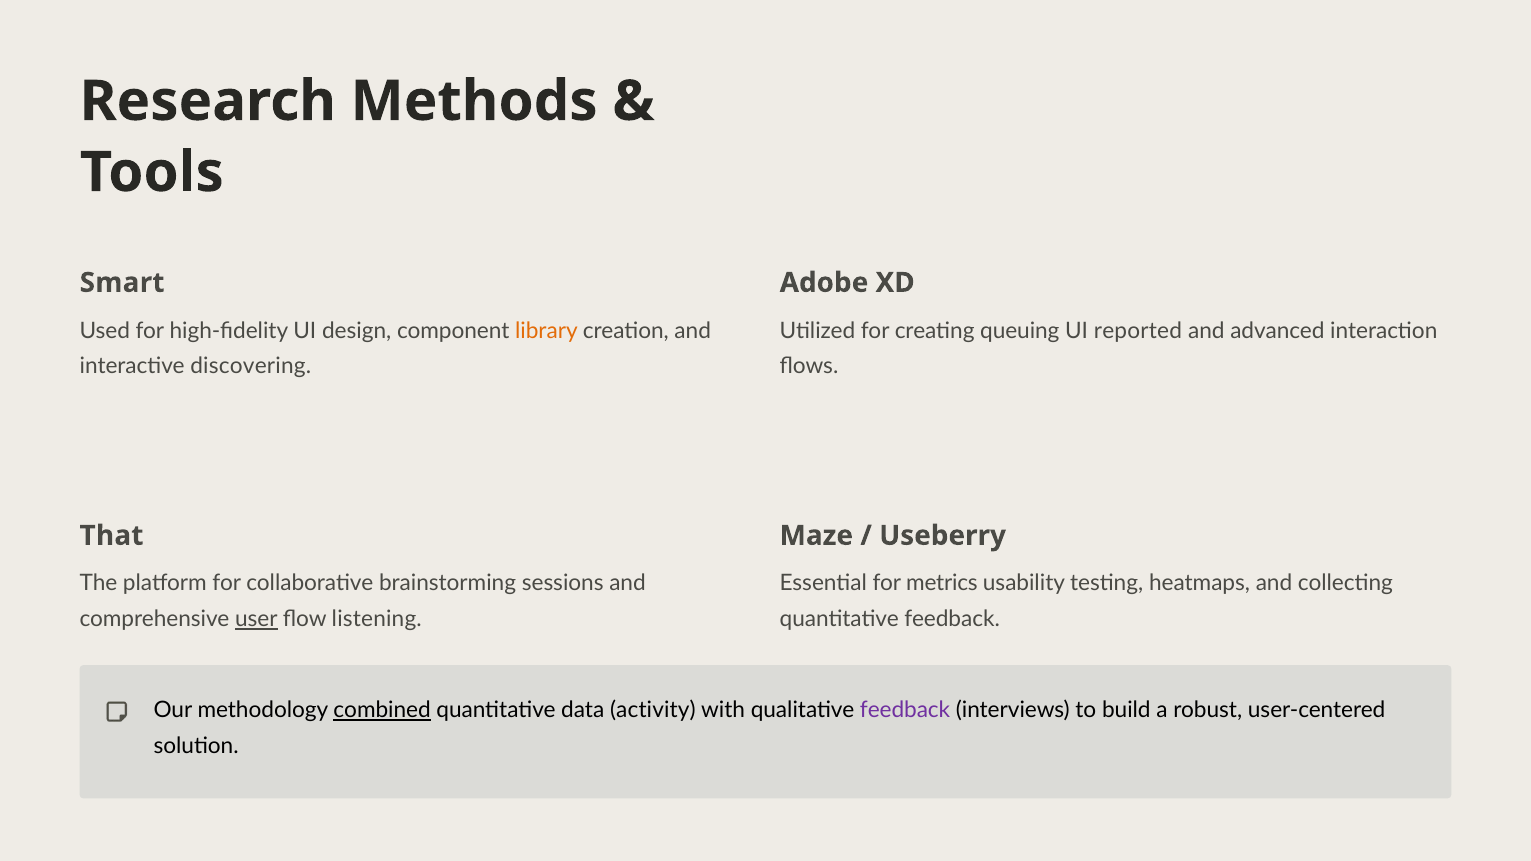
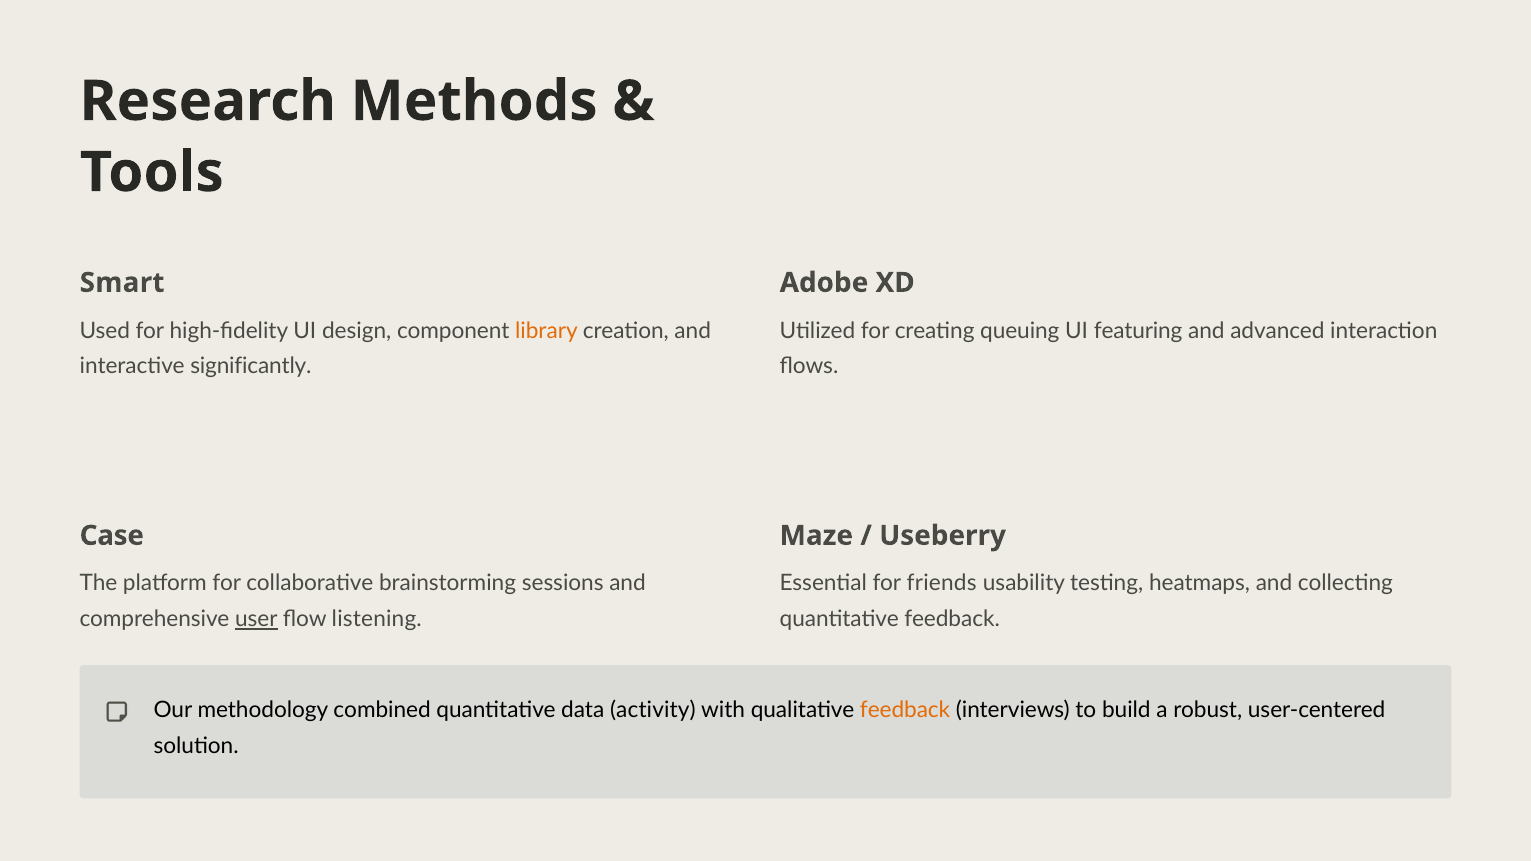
reported: reported -> featuring (1138, 331)
discovering: discovering -> significantly (251, 366)
That: That -> Case (112, 536)
metrics: metrics -> friends (942, 584)
combined underline: present -> none (382, 710)
feedback colour: purple -> orange (905, 710)
